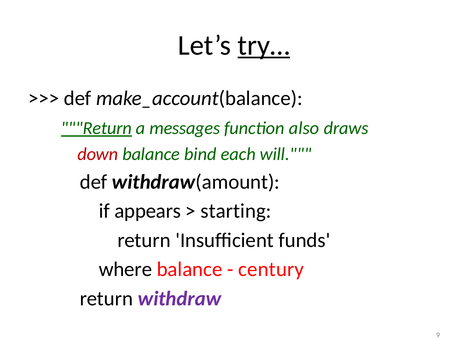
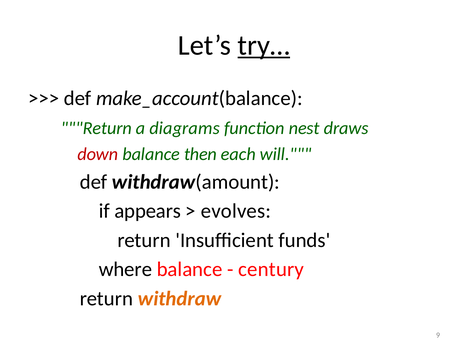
Return underline: present -> none (96, 128)
messages: messages -> diagrams (185, 128)
also: also -> nest (304, 128)
bind: bind -> then (200, 154)
starting: starting -> evolves (236, 211)
withdraw colour: purple -> orange (180, 299)
